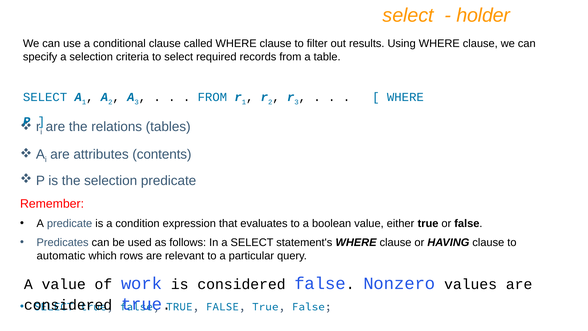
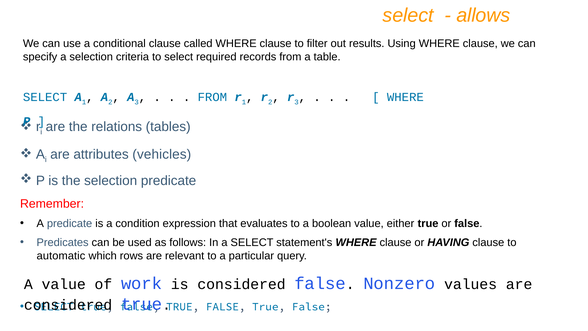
holder: holder -> allows (483, 15)
contents: contents -> vehicles (162, 154)
